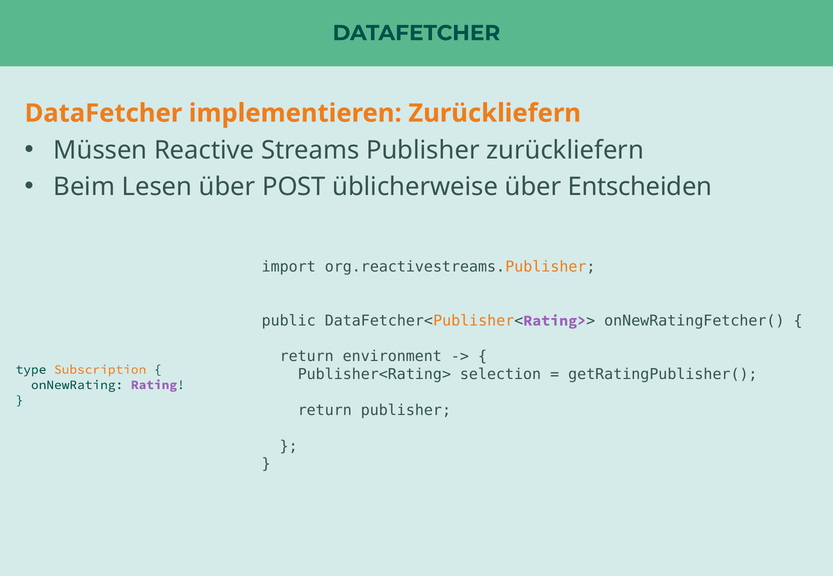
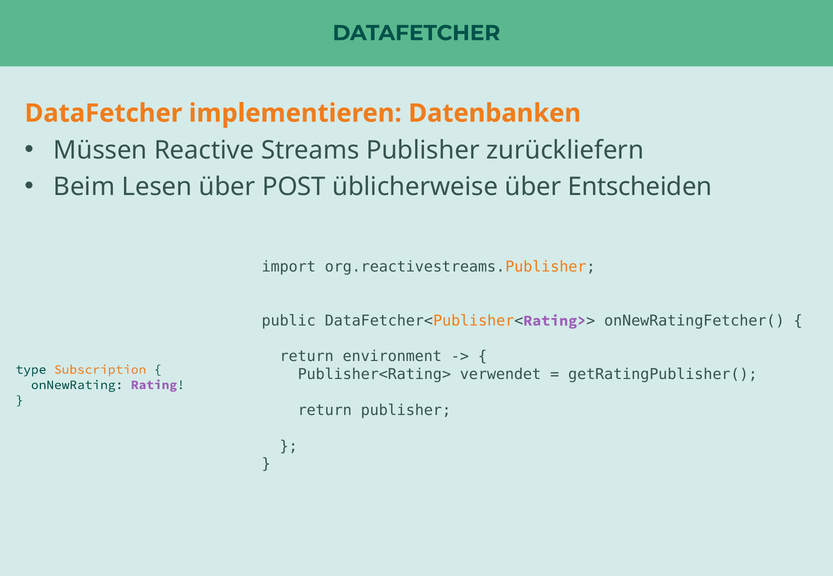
implementieren Zurückliefern: Zurückliefern -> Datenbanken (495, 113)
selection: selection -> verwendet (501, 375)
